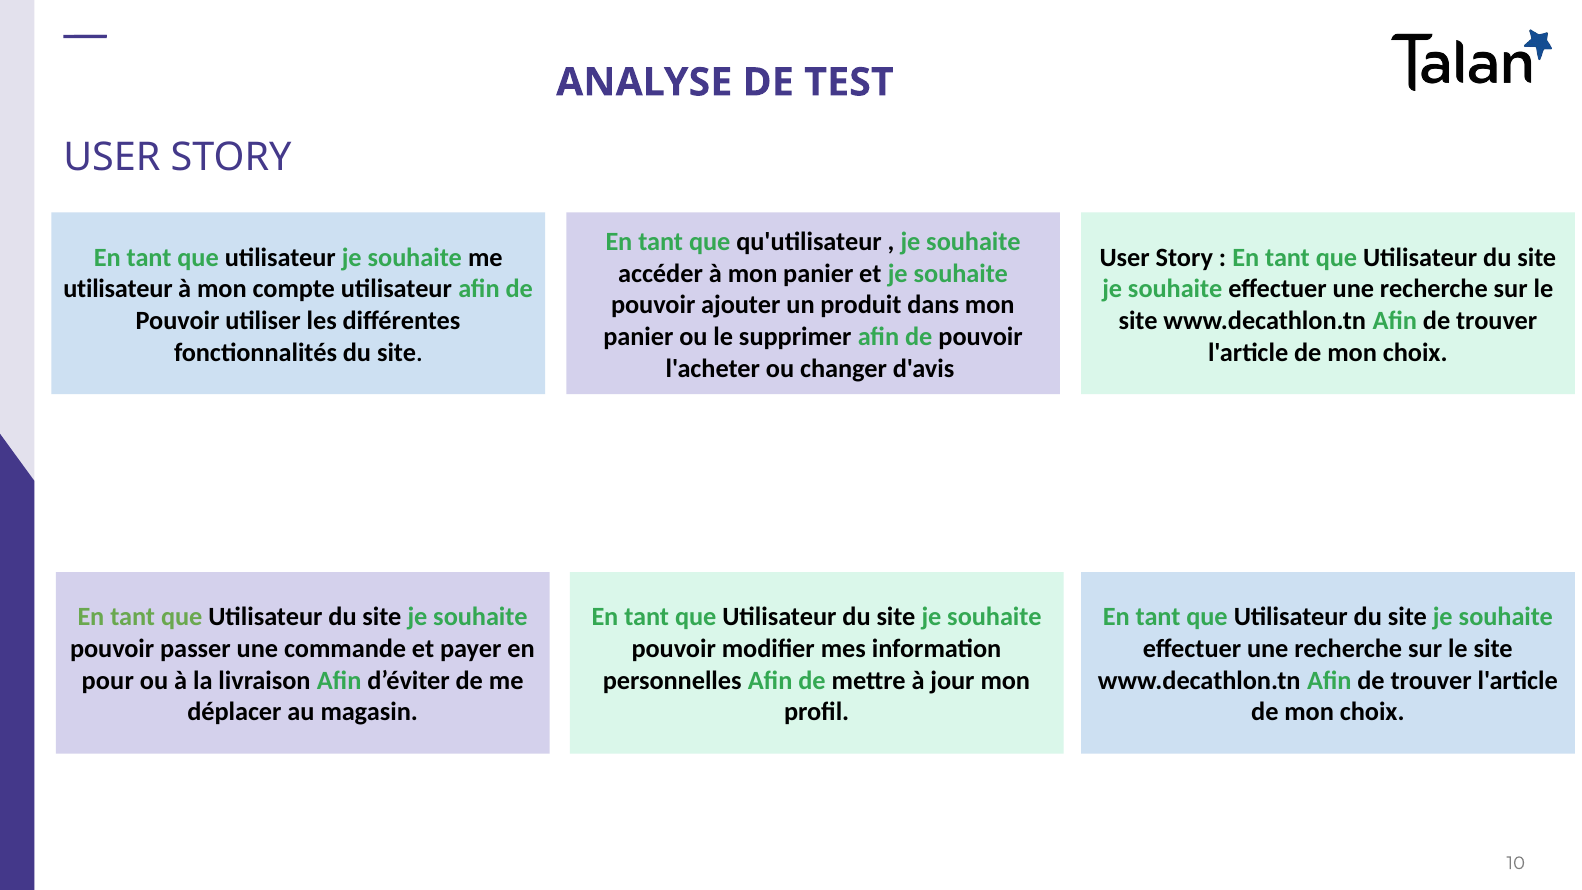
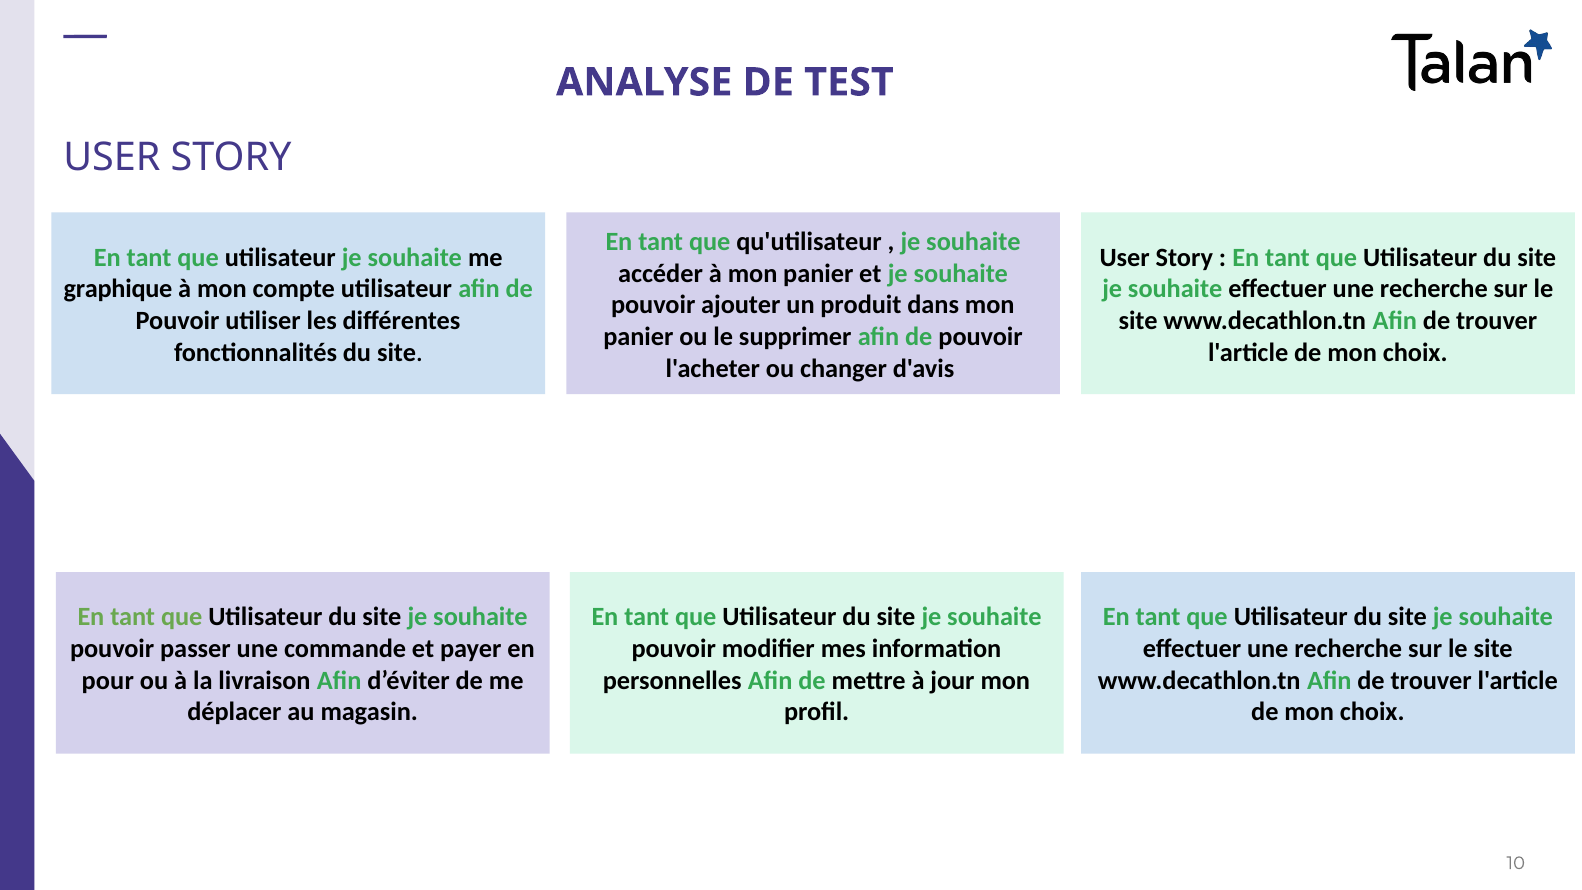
utilisateur: utilisateur -> graphique (118, 289)
